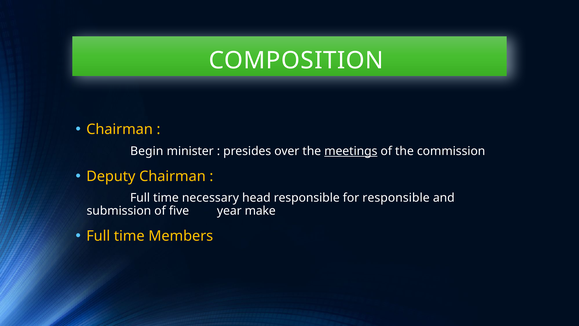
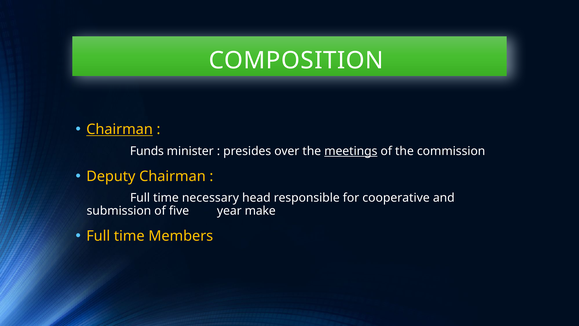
Chairman underline: none -> present (120, 129)
Begin: Begin -> Funds (147, 151)
for responsible: responsible -> cooperative (396, 198)
